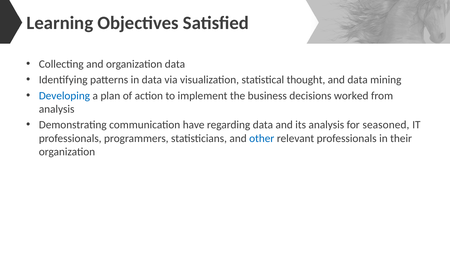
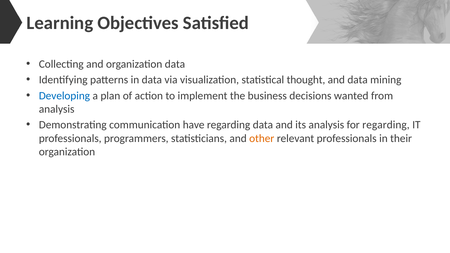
worked: worked -> wanted (351, 96)
for seasoned: seasoned -> regarding (386, 125)
other colour: blue -> orange (262, 138)
